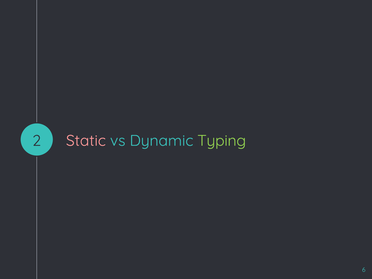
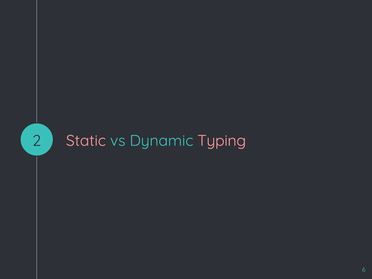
Typing colour: light green -> pink (222, 141)
